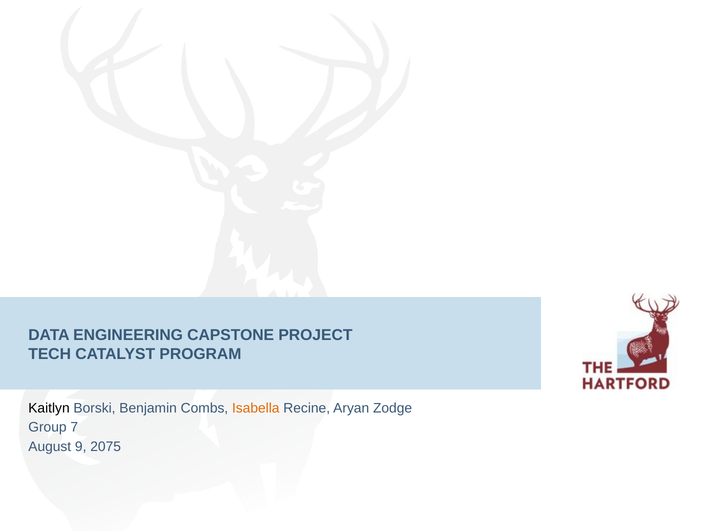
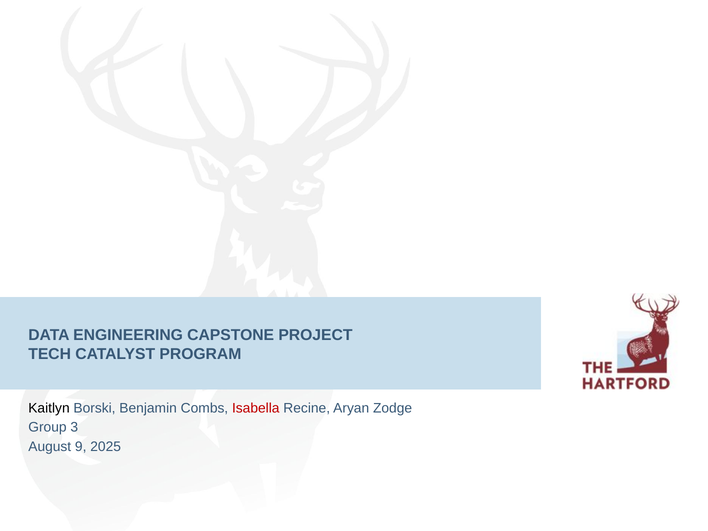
Isabella colour: orange -> red (256, 408)
7: 7 -> 3 (74, 427)
2075: 2075 -> 2025 (106, 447)
